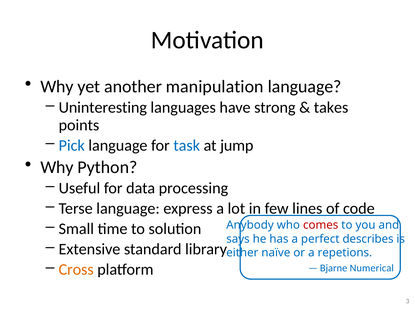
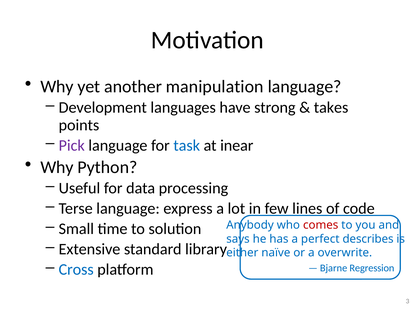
Uninteresting: Uninteresting -> Development (103, 108)
Pick colour: blue -> purple (72, 146)
jump: jump -> inear (237, 146)
repetions: repetions -> overwrite (345, 253)
Cross colour: orange -> blue (76, 270)
Numerical: Numerical -> Regression (372, 268)
